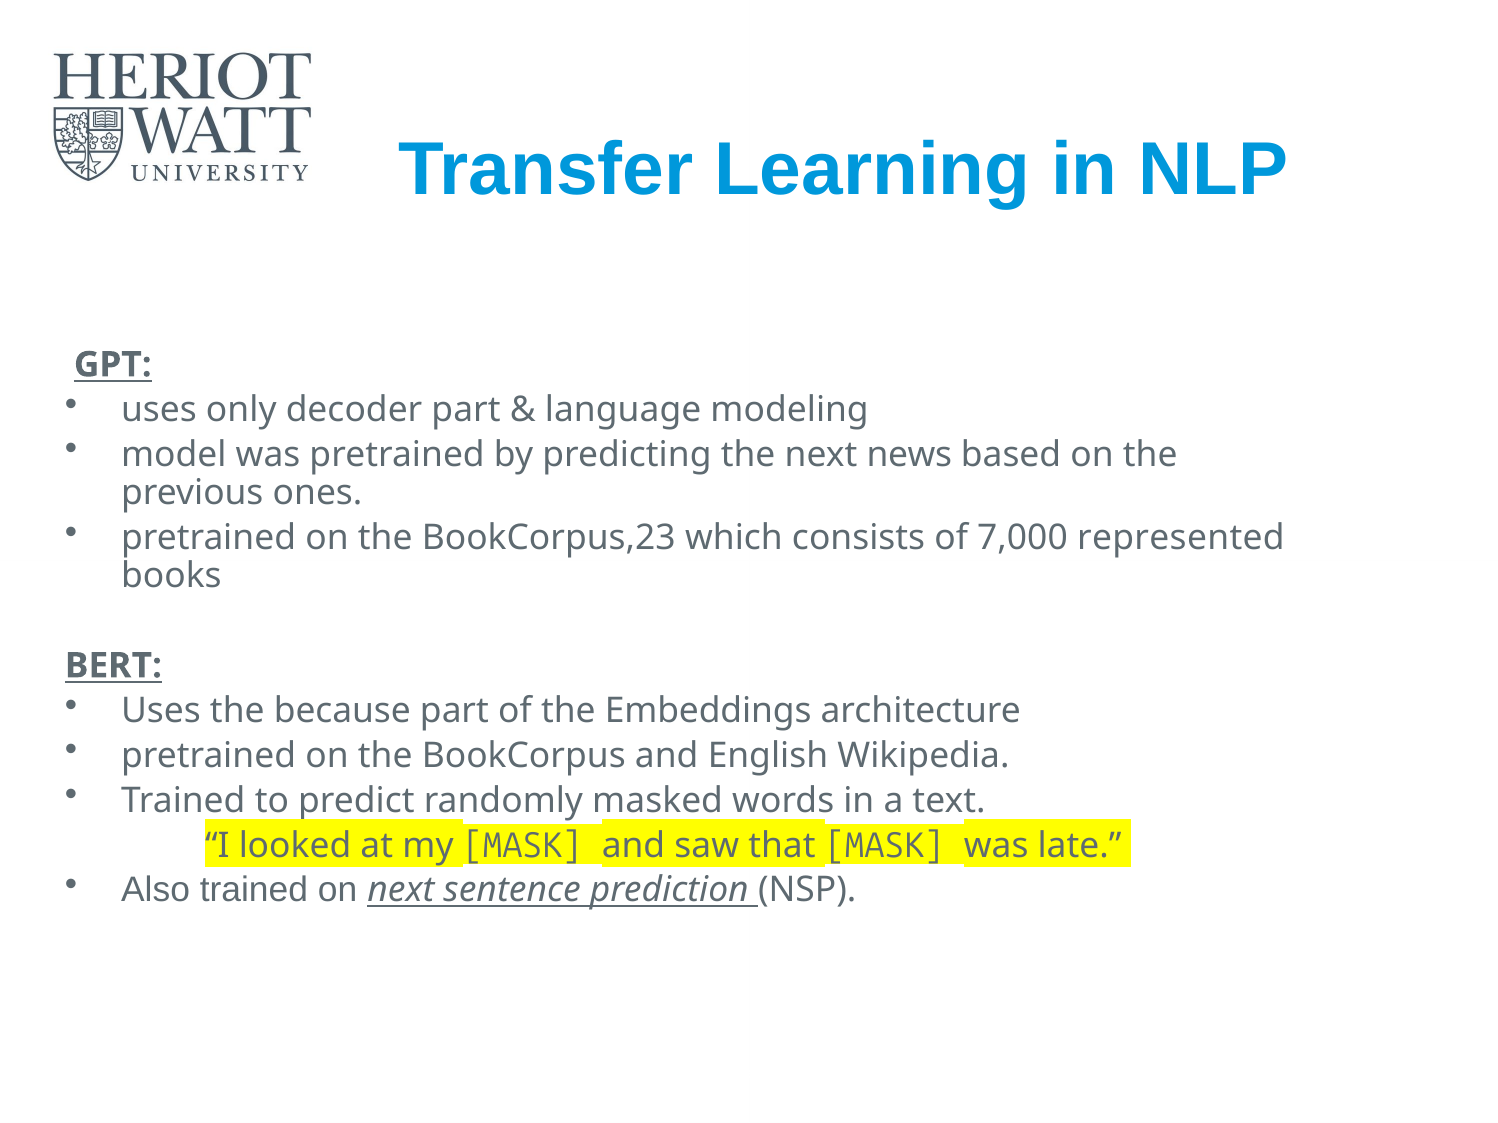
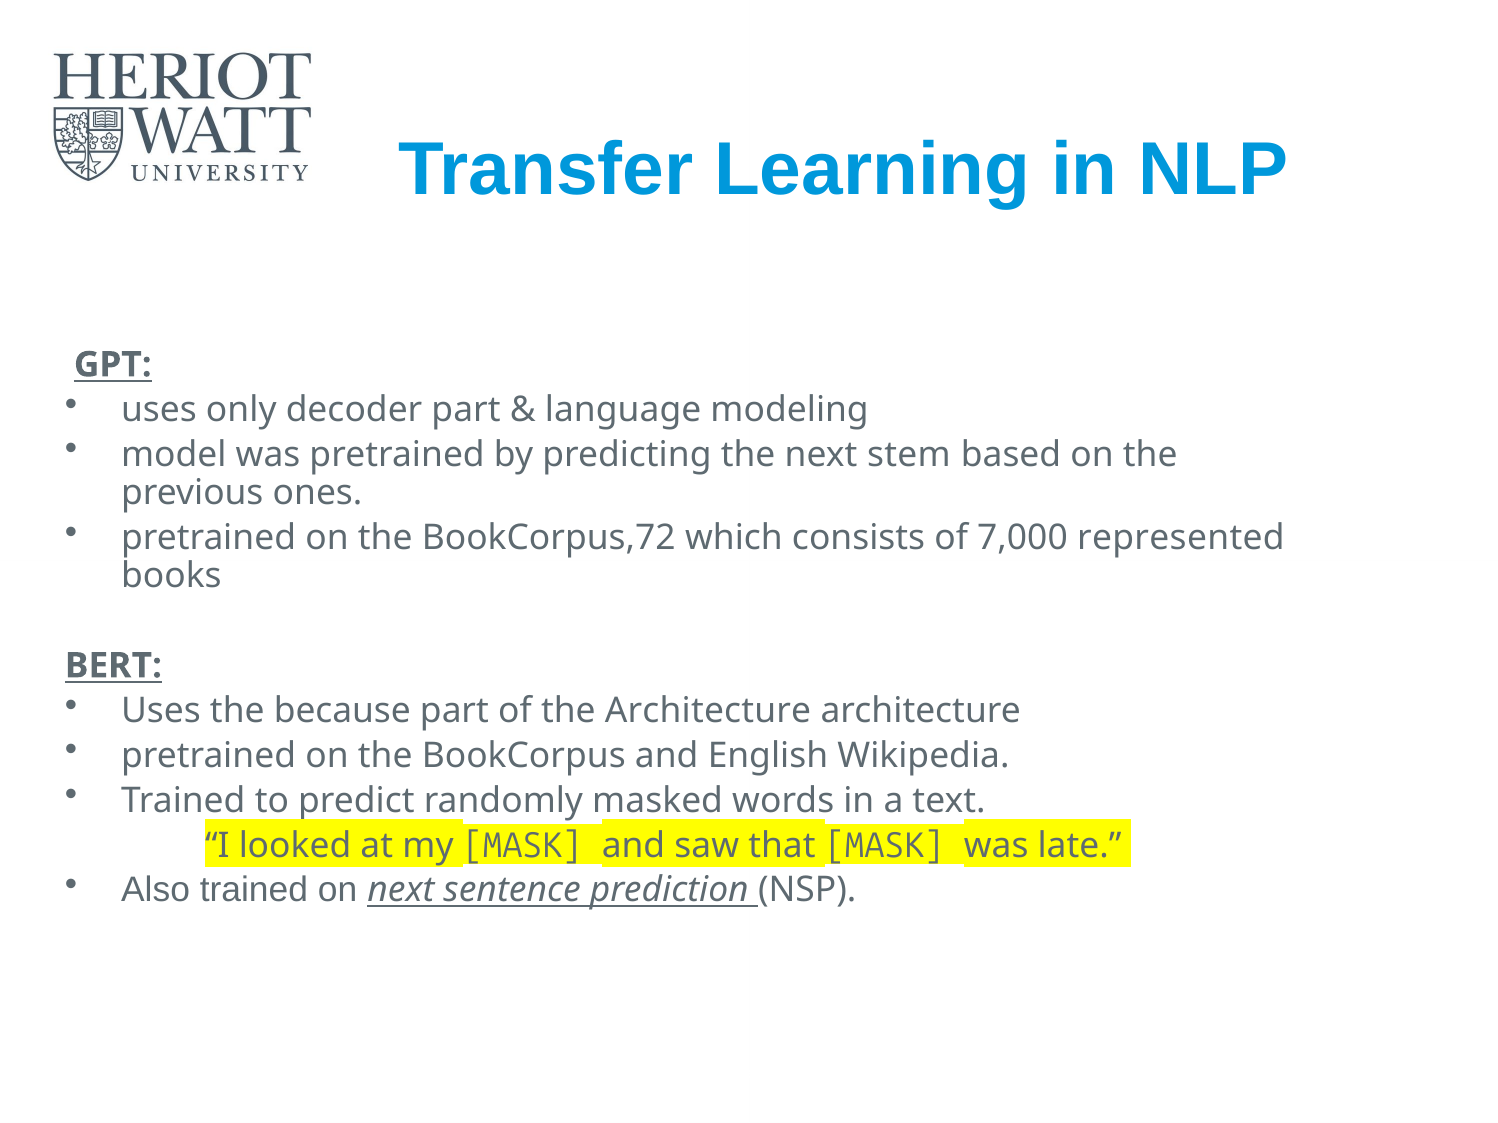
news: news -> stem (909, 455)
BookCorpus,23: BookCorpus,23 -> BookCorpus,72 (549, 538)
the Embeddings: Embeddings -> Architecture (708, 711)
